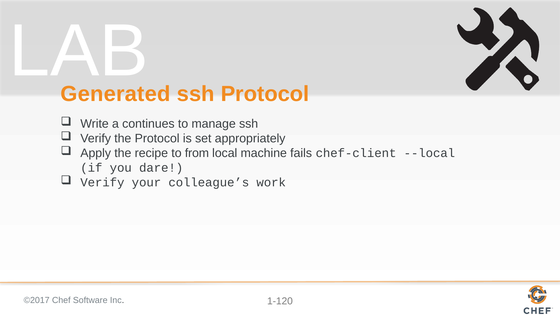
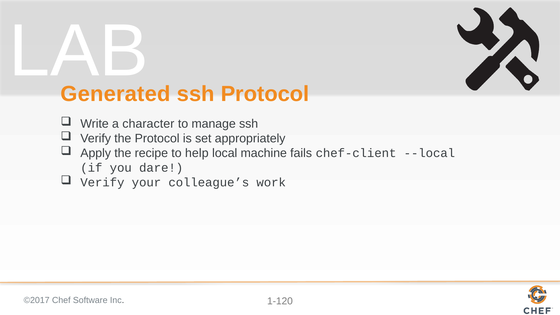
continues: continues -> character (148, 124)
from: from -> help (197, 153)
